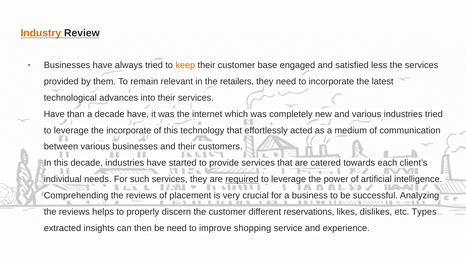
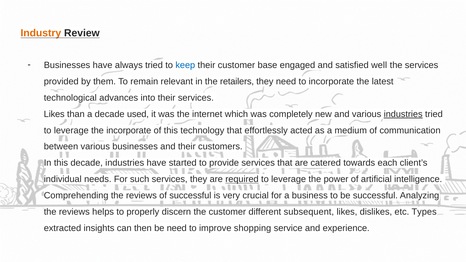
keep colour: orange -> blue (185, 65)
less: less -> well (379, 65)
Have: Have -> Likes (54, 114)
decade have: have -> used (138, 114)
industries underline: none -> present (403, 114)
of placement: placement -> successful (190, 196)
reservations: reservations -> subsequent (309, 212)
